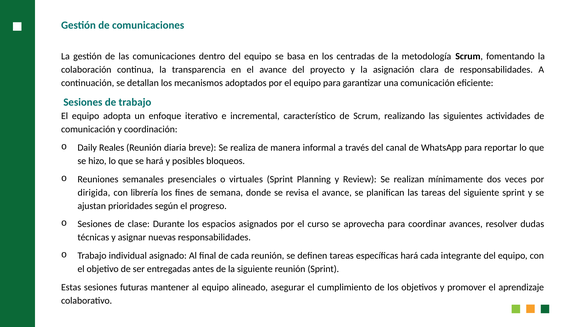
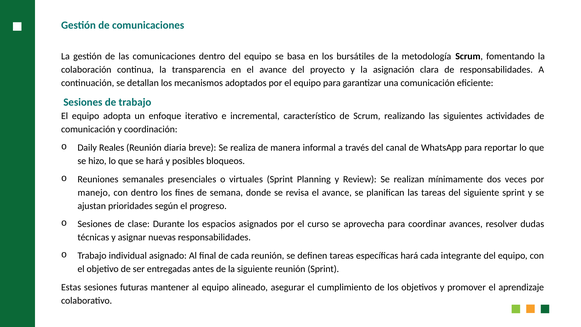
centradas: centradas -> bursátiles (356, 56)
dirigida: dirigida -> manejo (94, 192)
con librería: librería -> dentro (144, 192)
